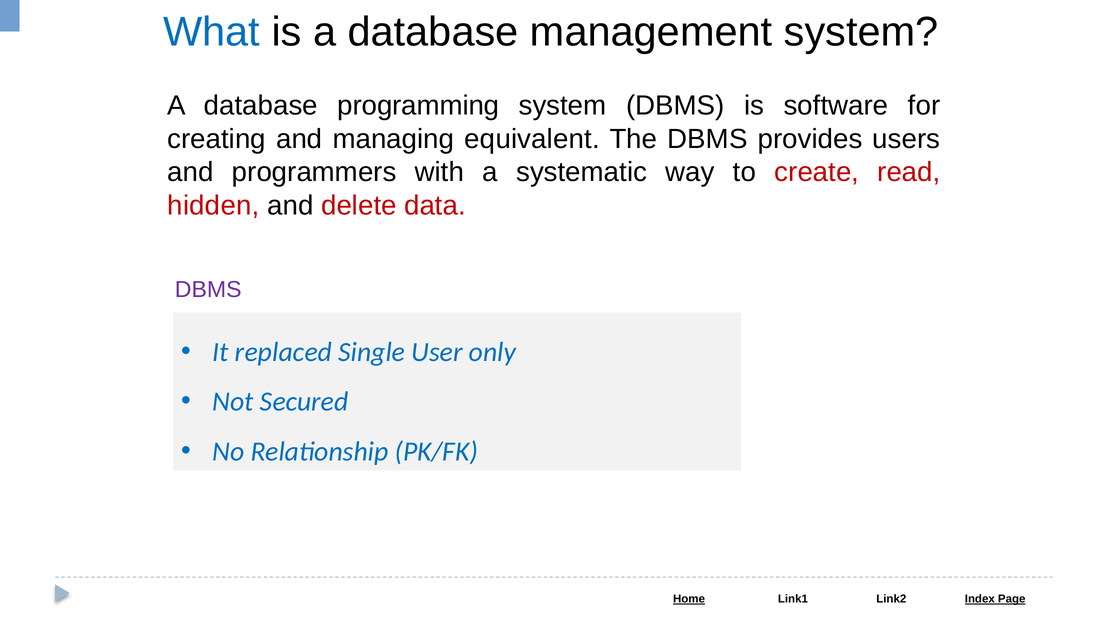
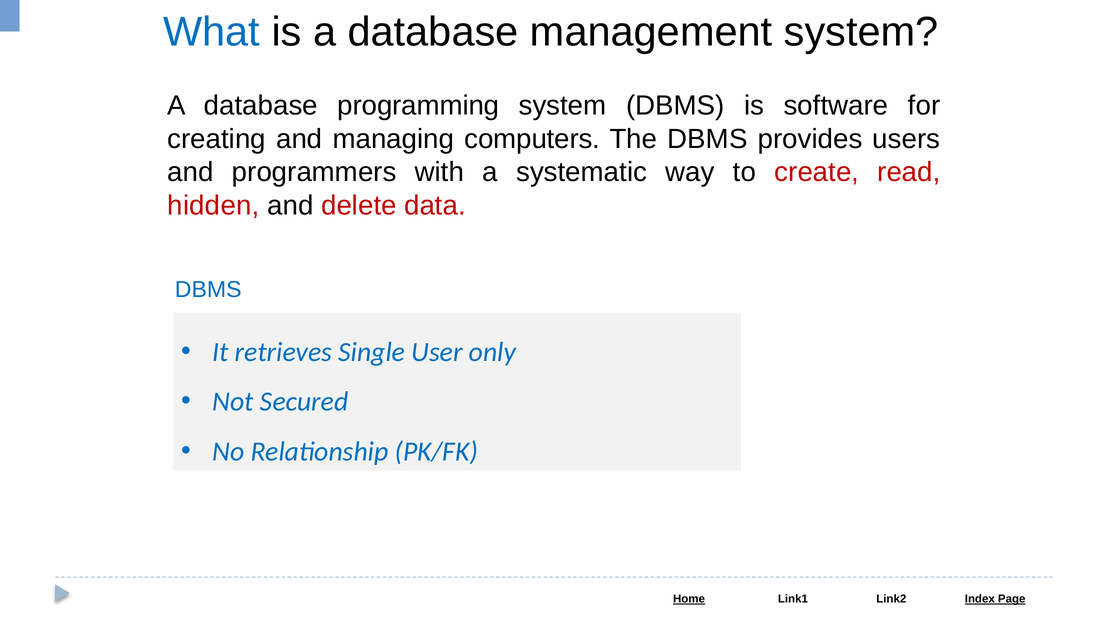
equivalent: equivalent -> computers (532, 139)
DBMS colour: purple -> blue (208, 290)
replaced: replaced -> retrieves (284, 352)
